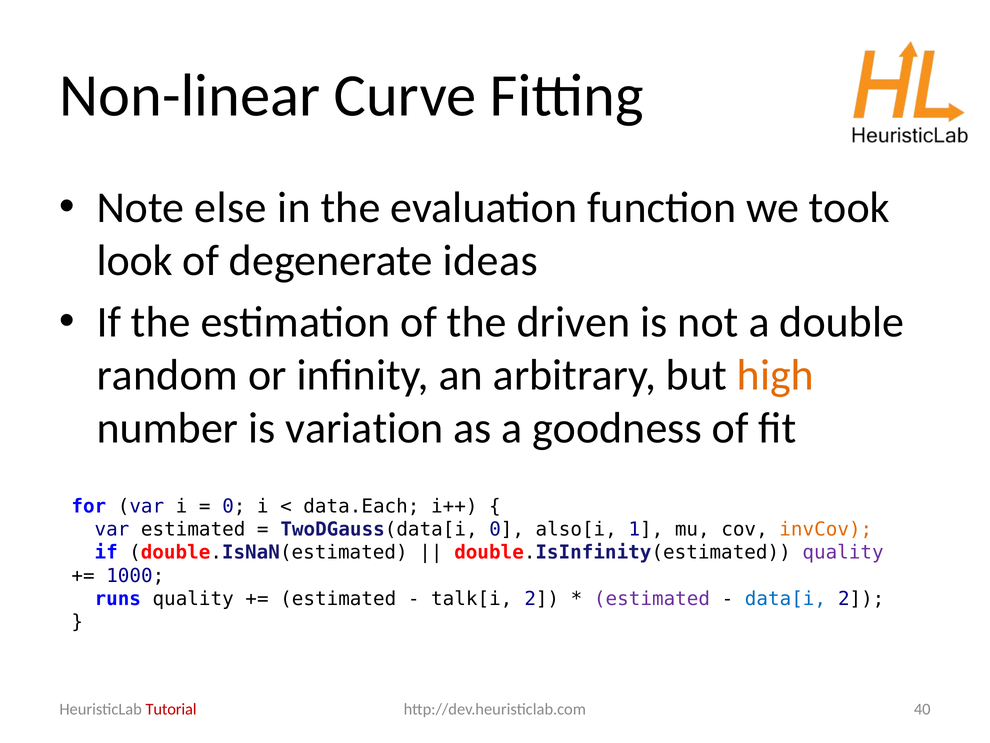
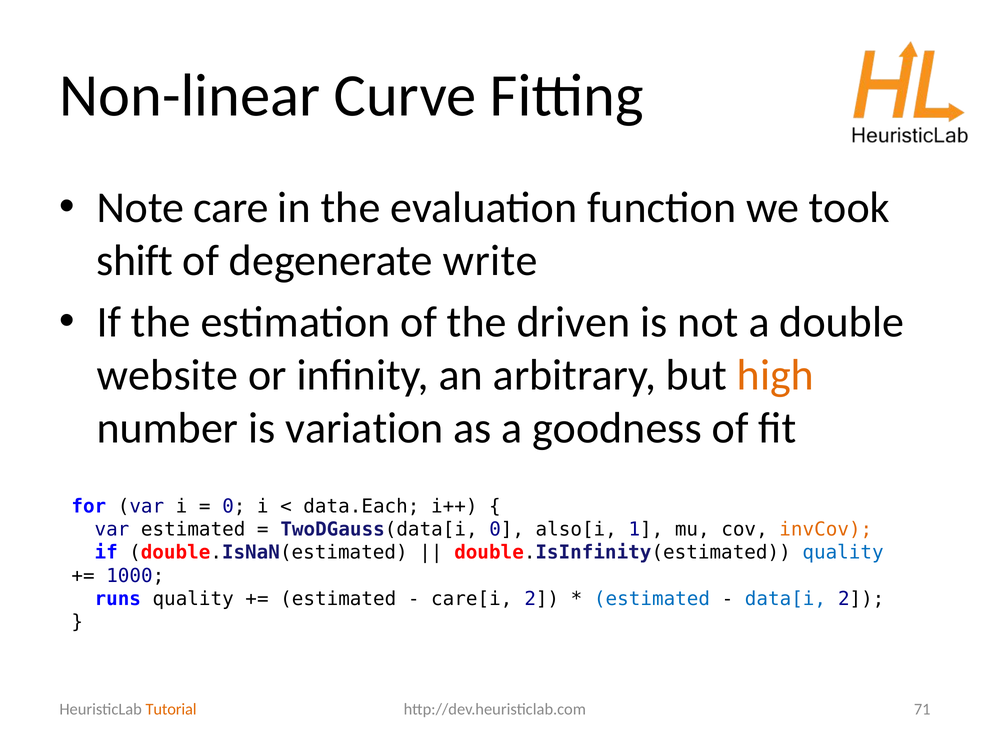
else: else -> care (231, 208)
look: look -> shift (135, 260)
ideas: ideas -> write (490, 260)
random: random -> website (167, 375)
quality colour: purple -> blue (843, 552)
talk[i: talk[i -> care[i (472, 598)
estimated colour: purple -> blue (652, 598)
40: 40 -> 71 (922, 709)
Tutorial colour: red -> orange (171, 709)
